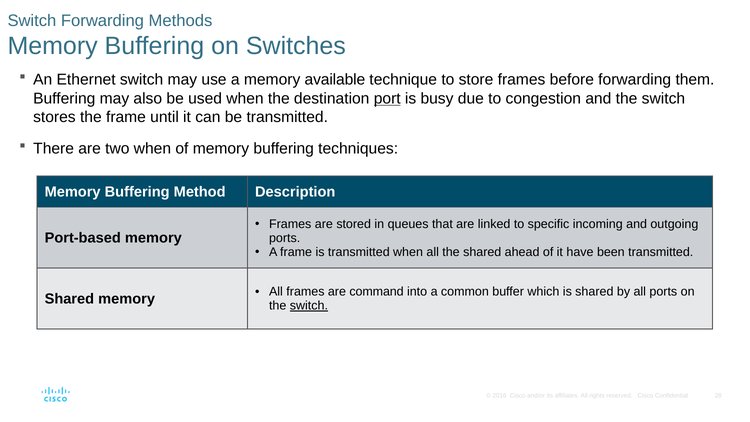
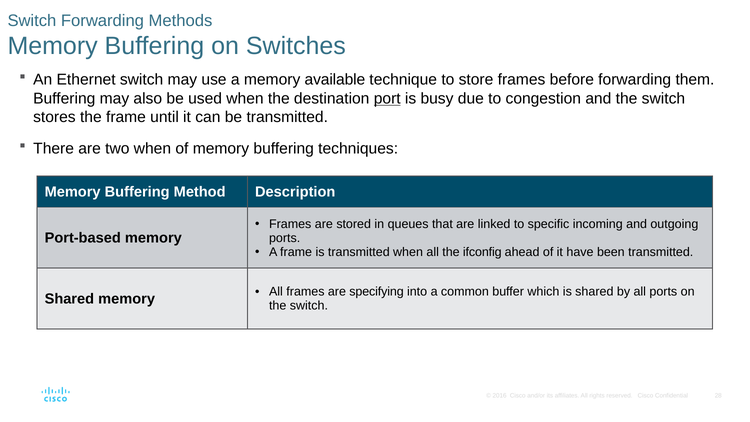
the shared: shared -> ifconfig (482, 252)
command: command -> specifying (377, 292)
switch underline: present -> none (309, 306)
